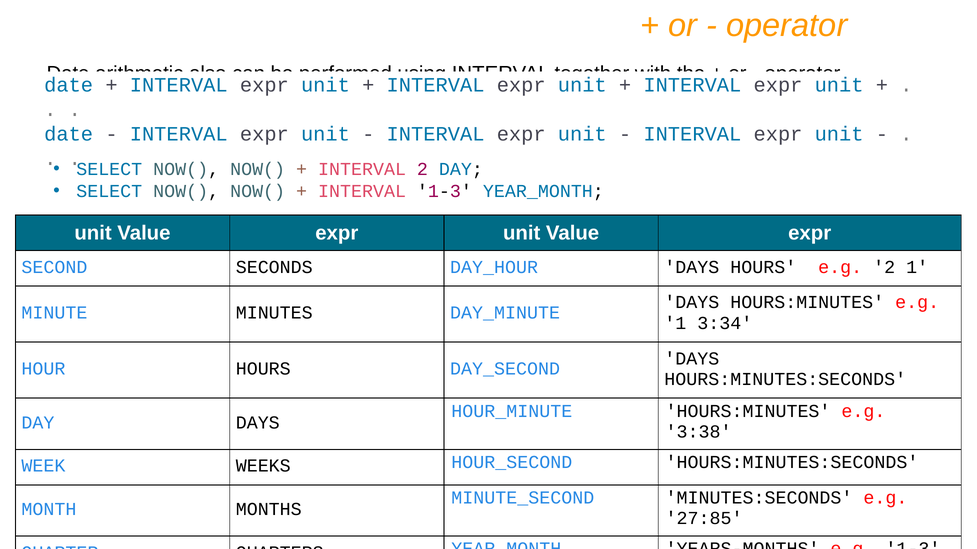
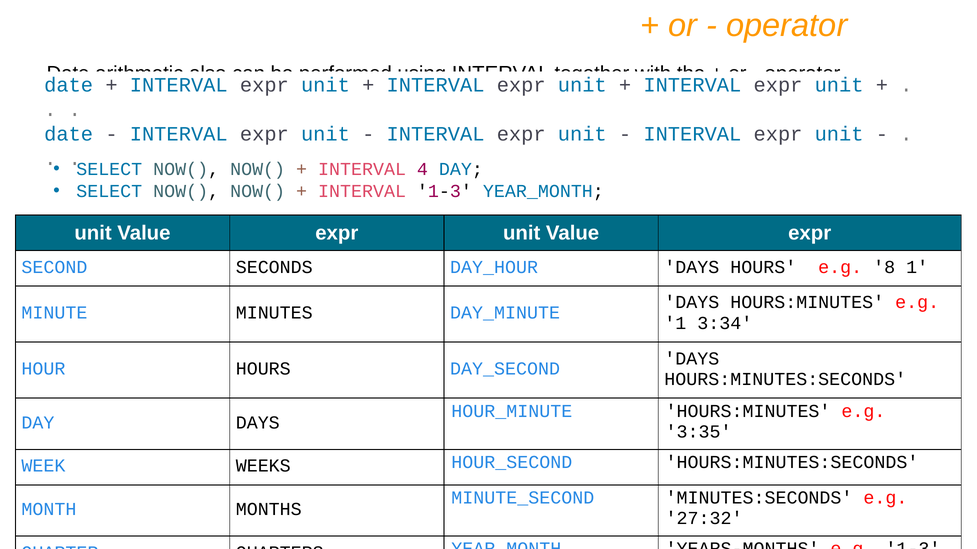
INTERVAL 2: 2 -> 4 (422, 170)
e.g 2: 2 -> 8 (884, 267)
3:38: 3:38 -> 3:35 (699, 432)
27:85: 27:85 -> 27:32 (704, 519)
